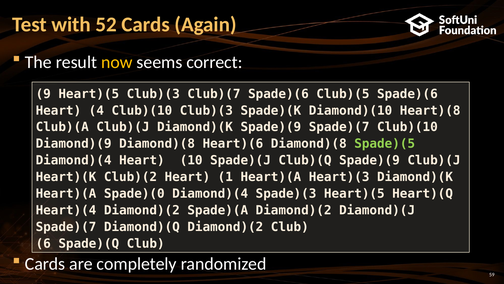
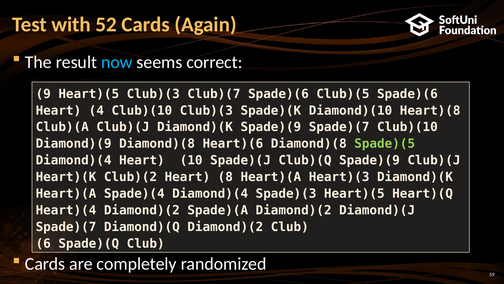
now colour: yellow -> light blue (117, 62)
1: 1 -> 8 (225, 177)
Spade)(0: Spade)(0 -> Spade)(4 (134, 193)
